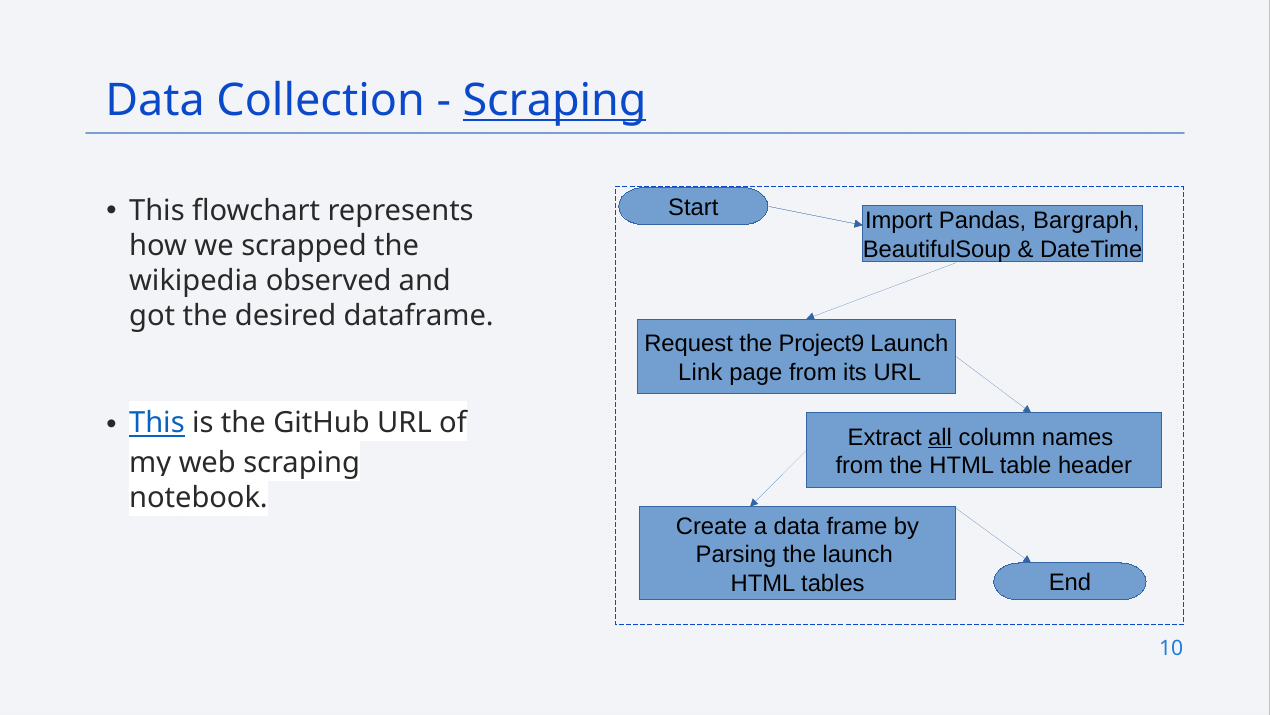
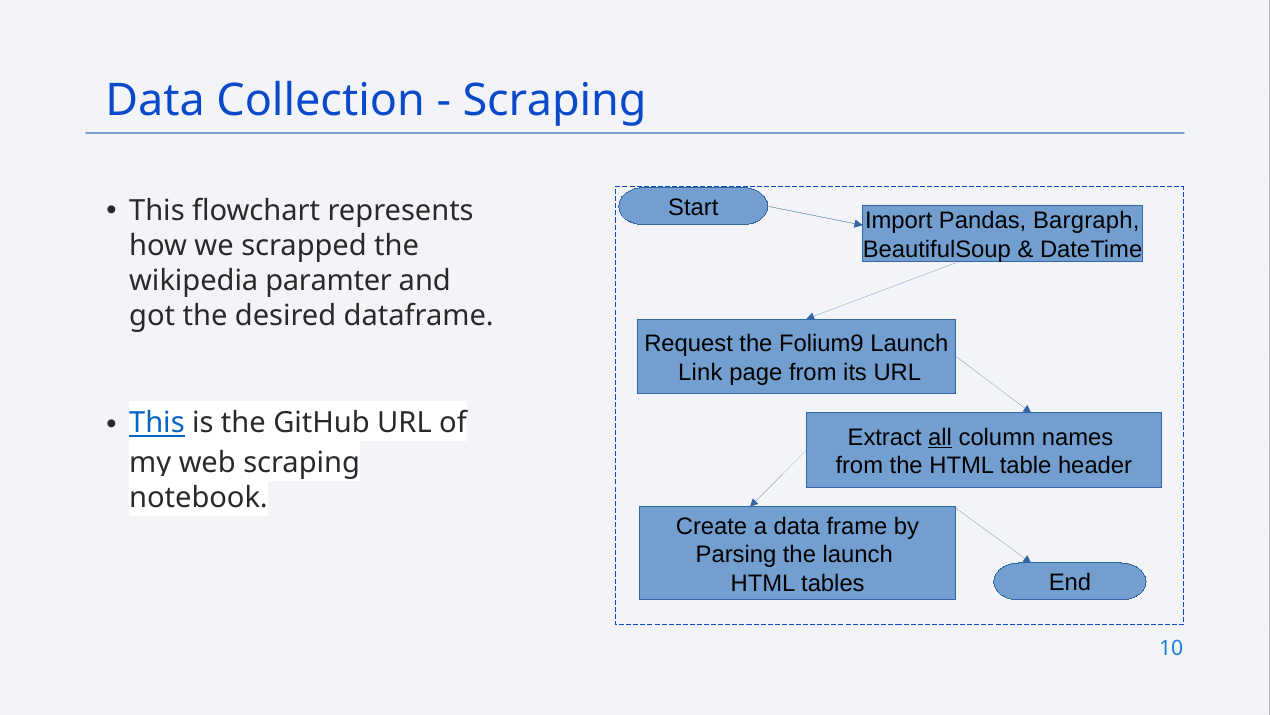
Scraping underline: present -> none (554, 101)
observed: observed -> paramter (329, 281)
Project9: Project9 -> Folium9 (821, 343)
